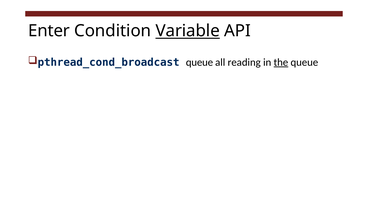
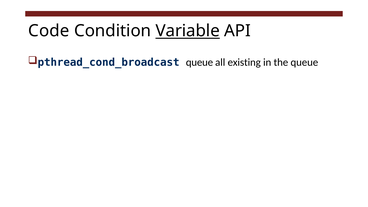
Enter: Enter -> Code (49, 31)
reading: reading -> existing (244, 62)
the underline: present -> none (281, 62)
